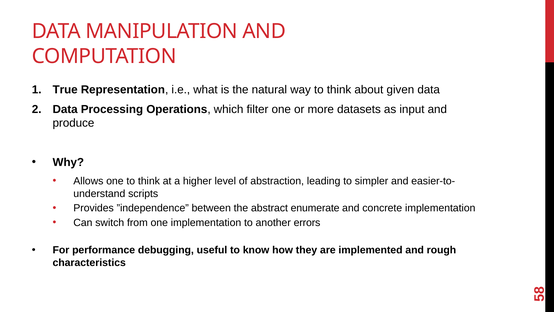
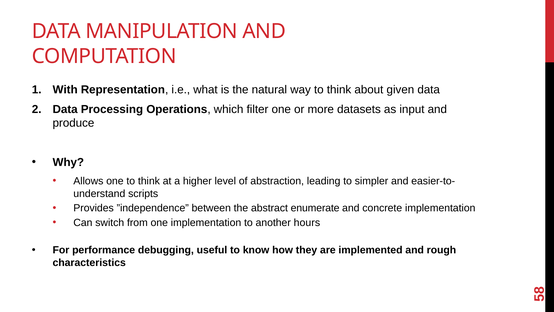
True: True -> With (65, 89)
errors: errors -> hours (307, 222)
